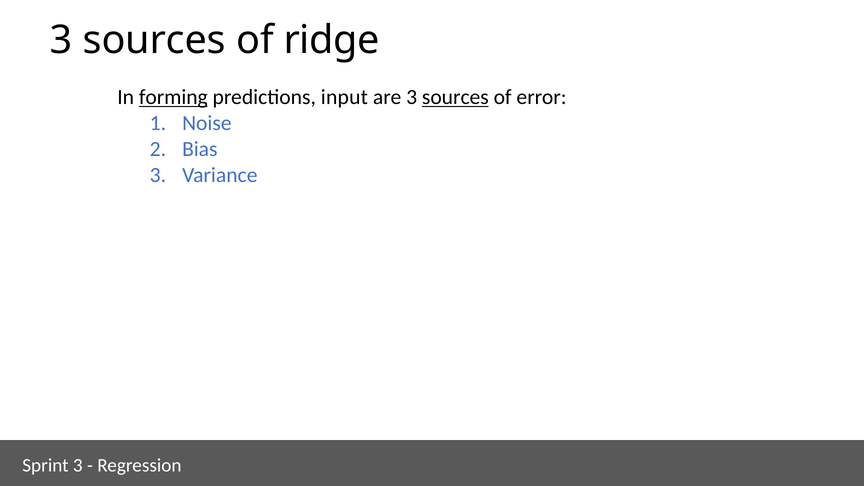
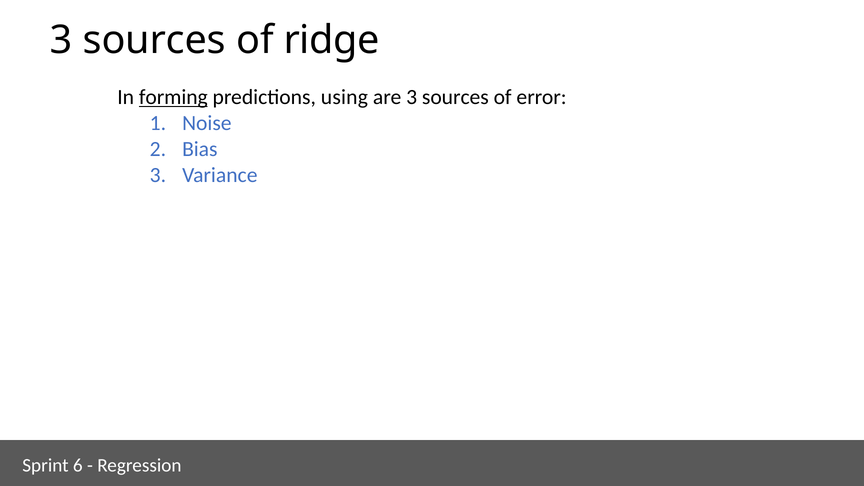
input: input -> using (344, 97)
sources underline: present -> none (455, 97)
Sprint 3: 3 -> 6 (78, 465)
